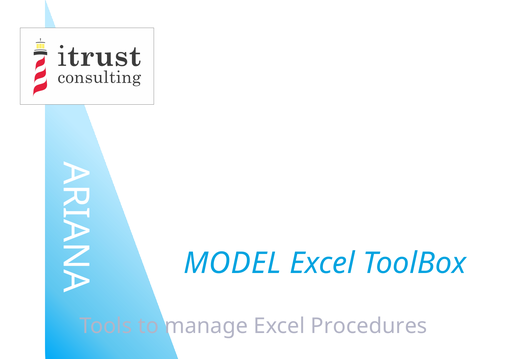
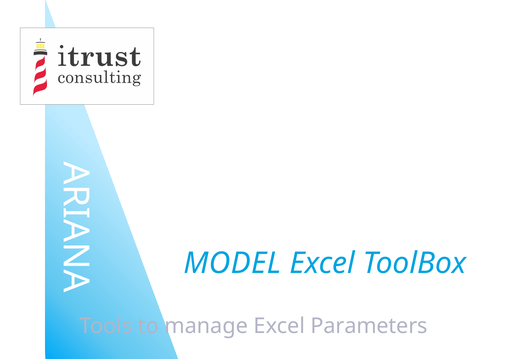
Procedures: Procedures -> Parameters (369, 326)
